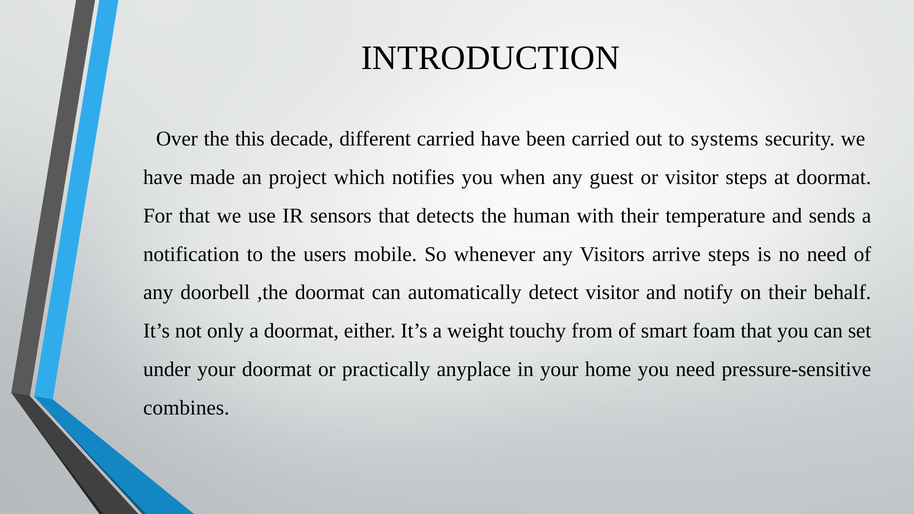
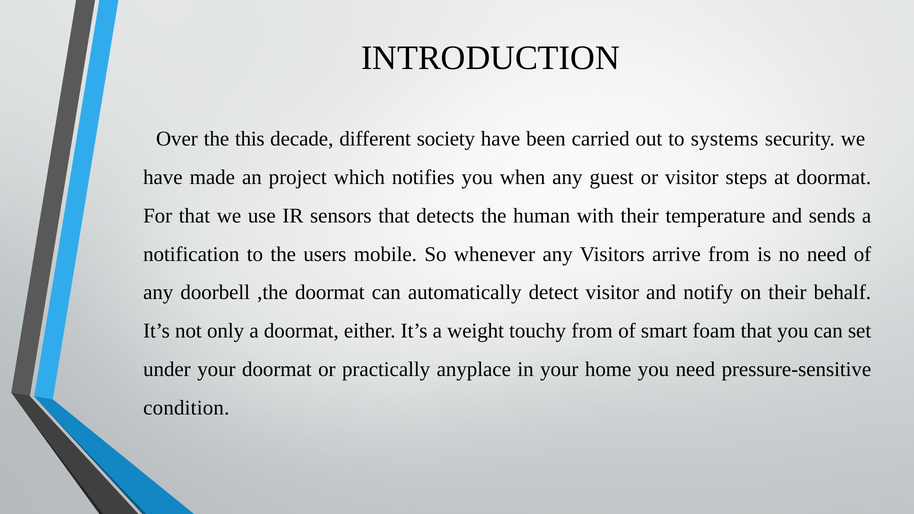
different carried: carried -> society (446, 139)
arrive steps: steps -> from (729, 254)
combines: combines -> condition (186, 408)
